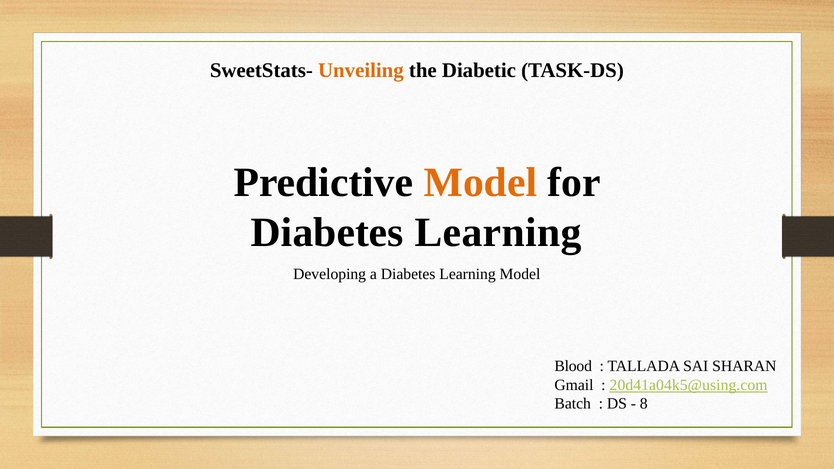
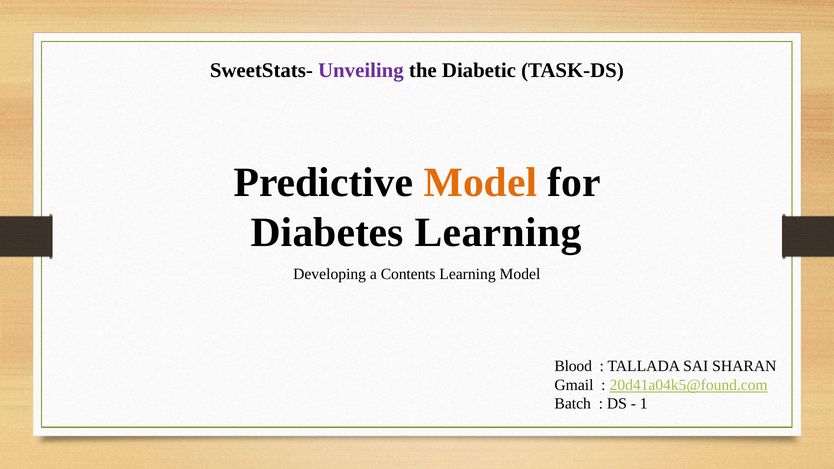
Unveiling colour: orange -> purple (361, 70)
a Diabetes: Diabetes -> Contents (408, 274)
20d41a04k5@using.com: 20d41a04k5@using.com -> 20d41a04k5@found.com (689, 385)
8: 8 -> 1 (644, 404)
